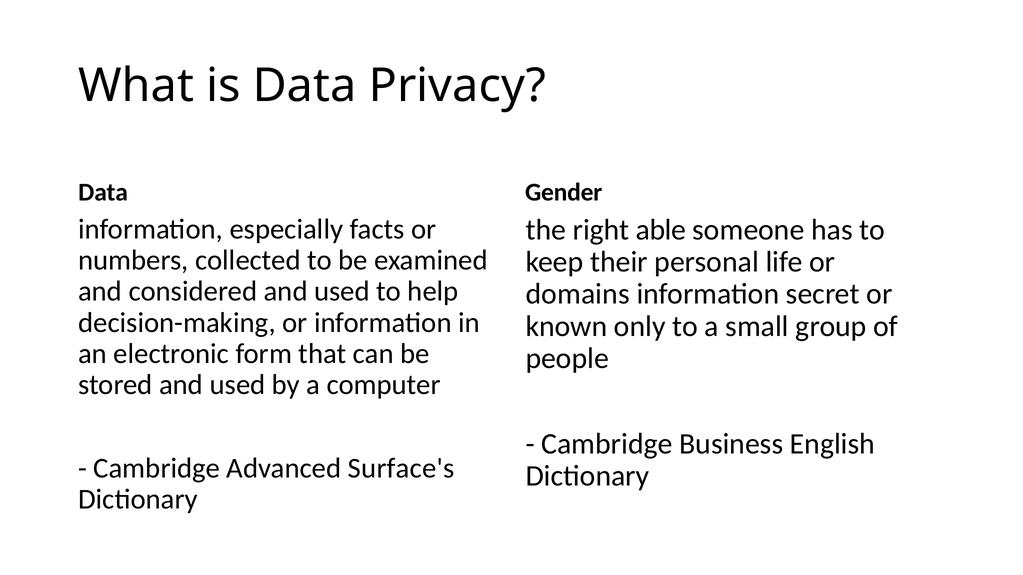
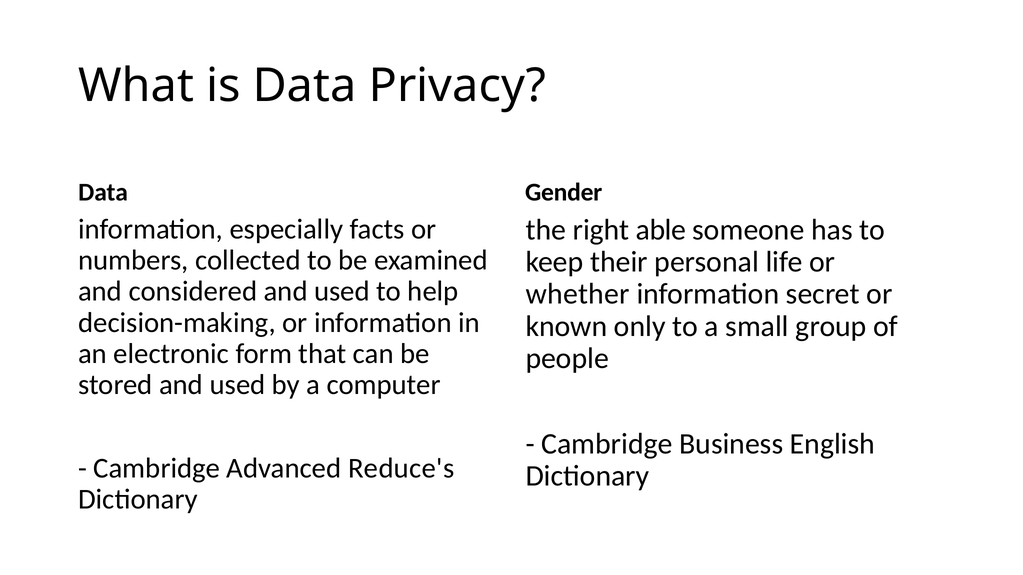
domains: domains -> whether (578, 294)
Surface's: Surface's -> Reduce's (401, 469)
